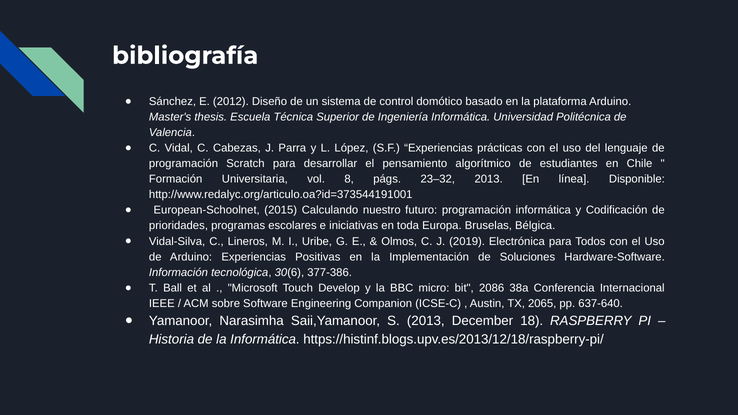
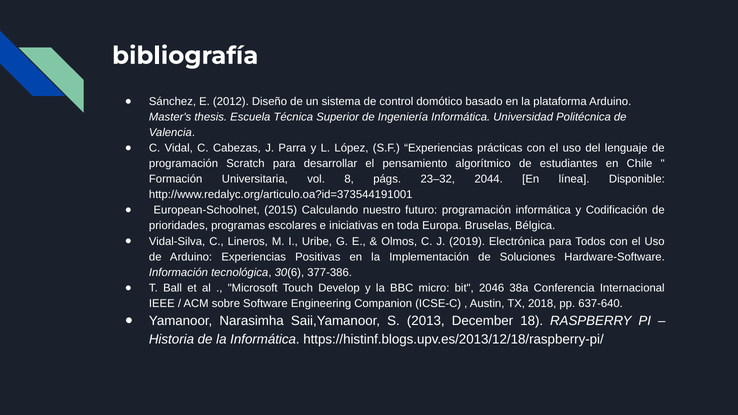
23–32 2013: 2013 -> 2044 (489, 179)
2086: 2086 -> 2046 (492, 288)
2065: 2065 -> 2018 (542, 304)
